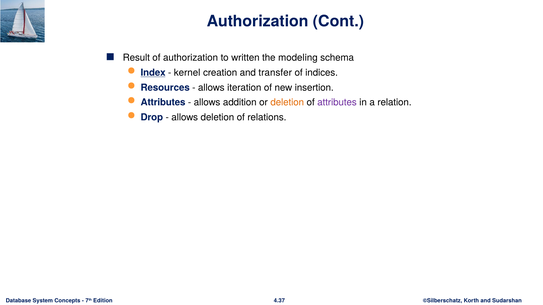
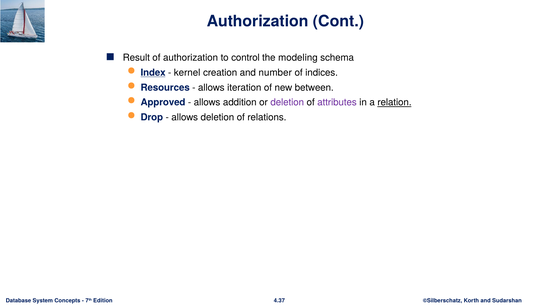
written: written -> control (245, 58)
transfer: transfer -> number (275, 73)
insertion: insertion -> between (314, 88)
Attributes: Attributes -> Approved (163, 103)
deletion colour: orange -> purple (287, 103)
relation underline: none -> present (394, 103)
